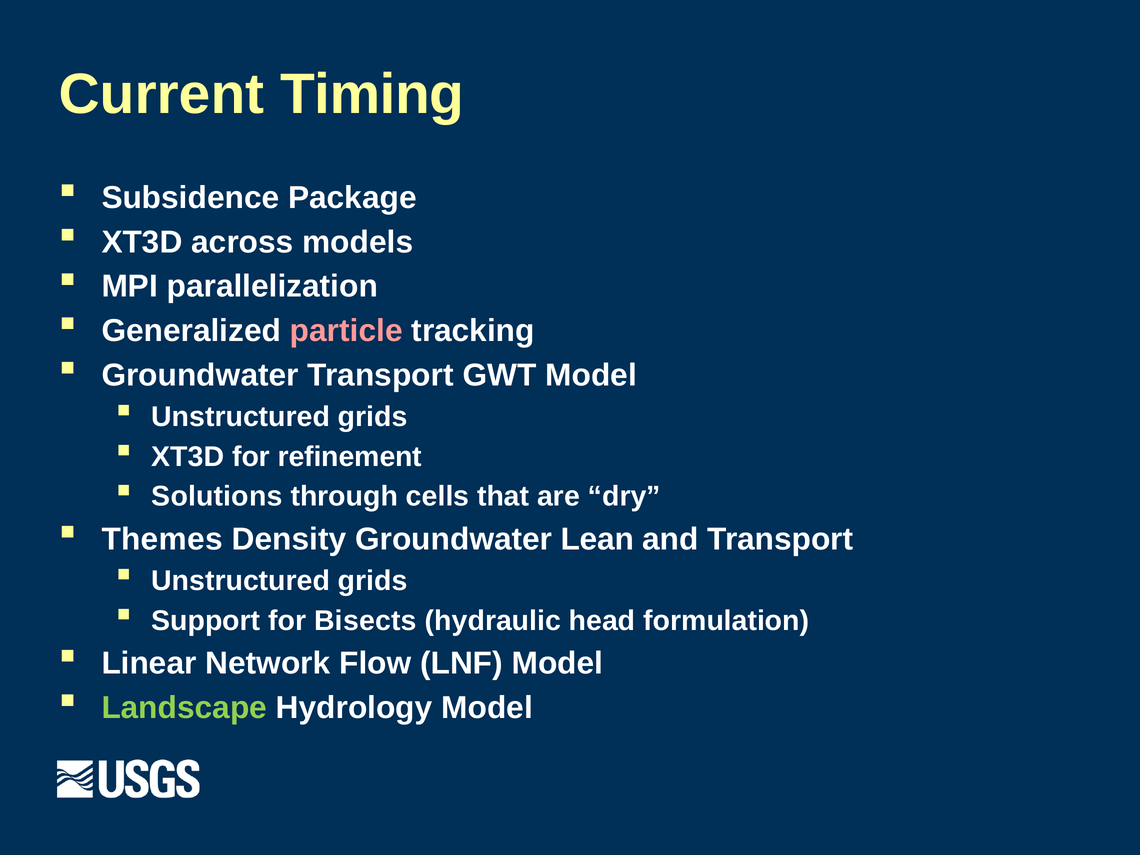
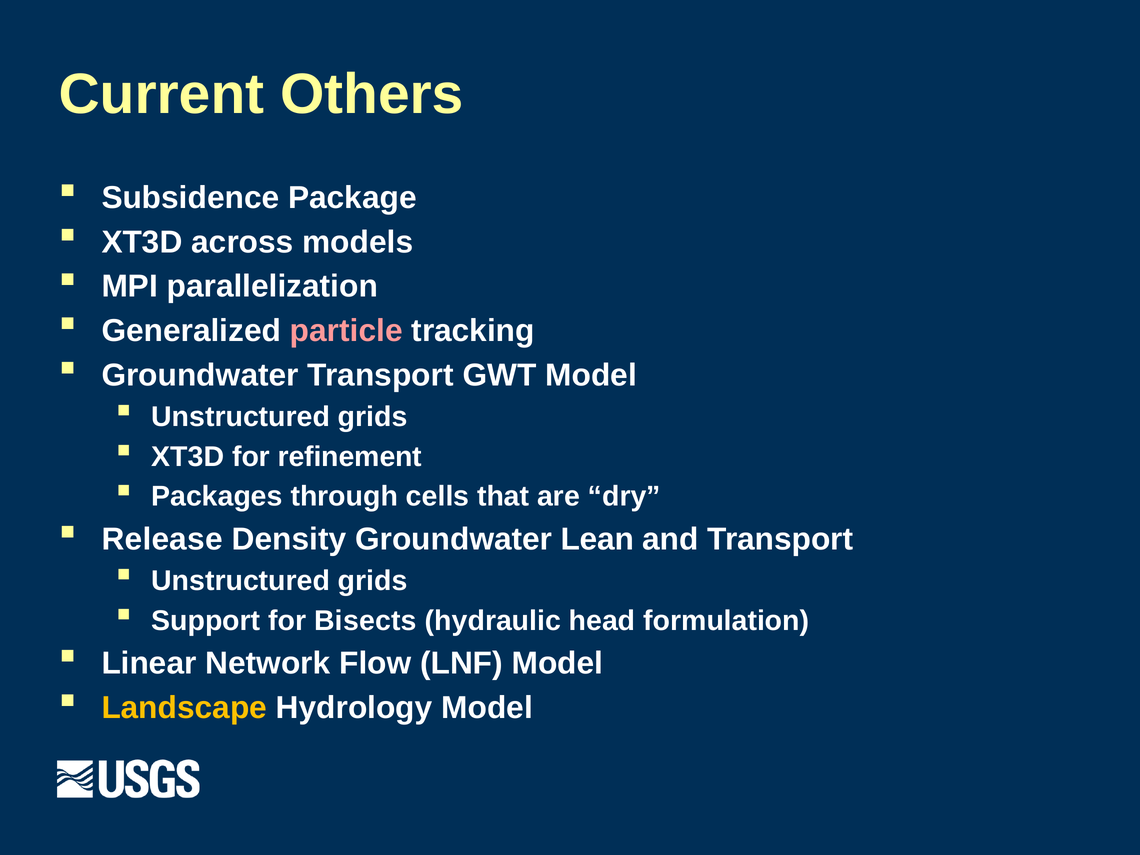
Timing: Timing -> Others (372, 94)
Solutions: Solutions -> Packages (217, 497)
Themes: Themes -> Release (162, 539)
Landscape colour: light green -> yellow (184, 708)
